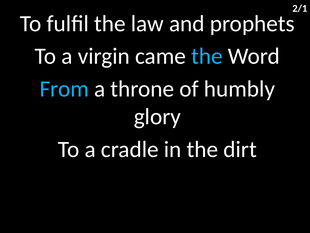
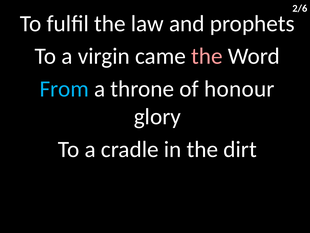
2/1: 2/1 -> 2/6 (300, 8)
the colour: light blue -> pink (207, 56)
humbly: humbly -> honour (239, 89)
